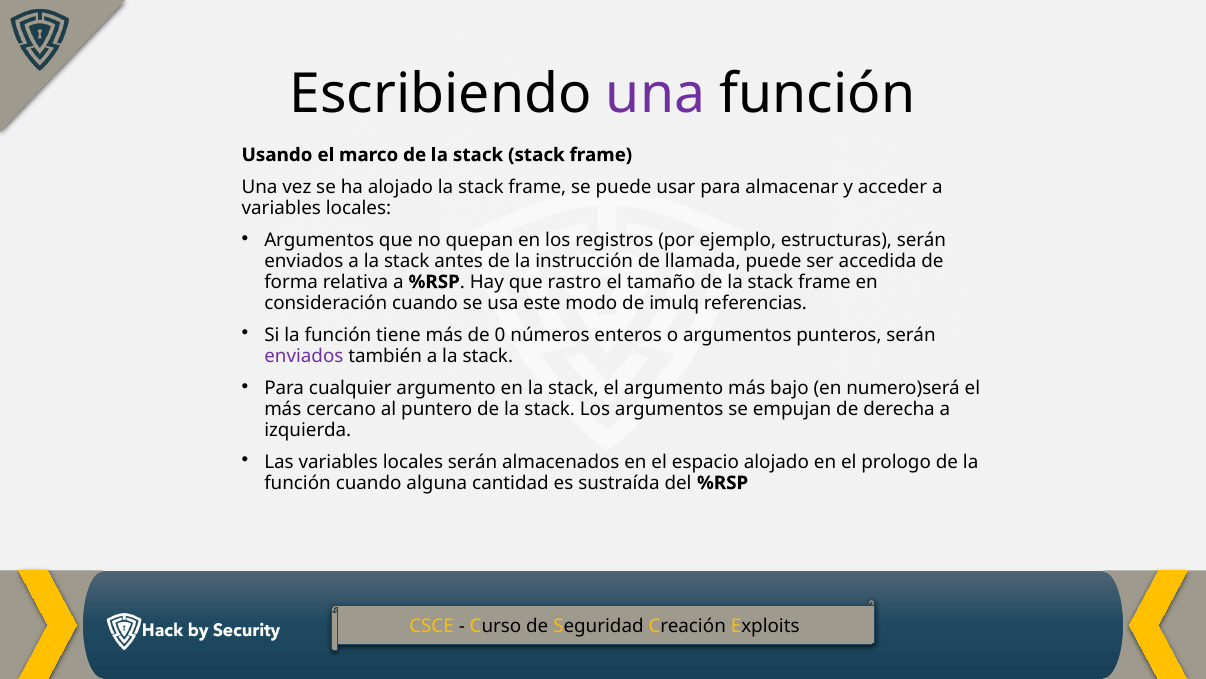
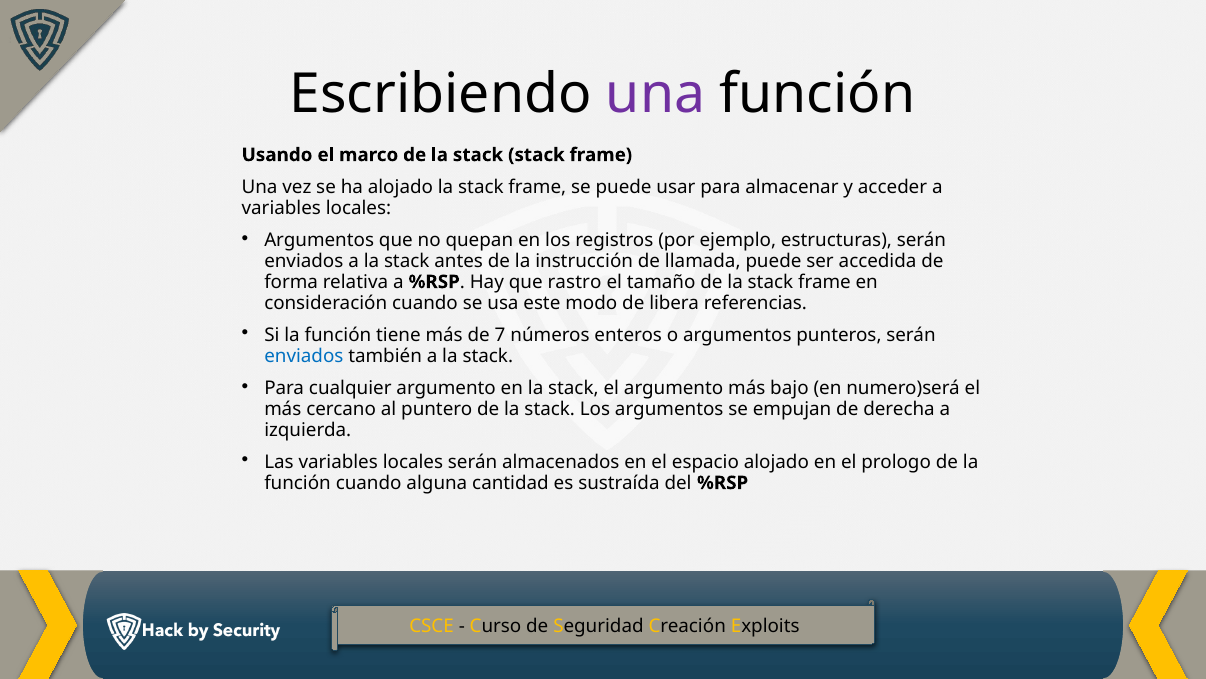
imulq: imulq -> libera (674, 303)
0: 0 -> 7 (500, 335)
enviados colour: purple -> blue (304, 356)
